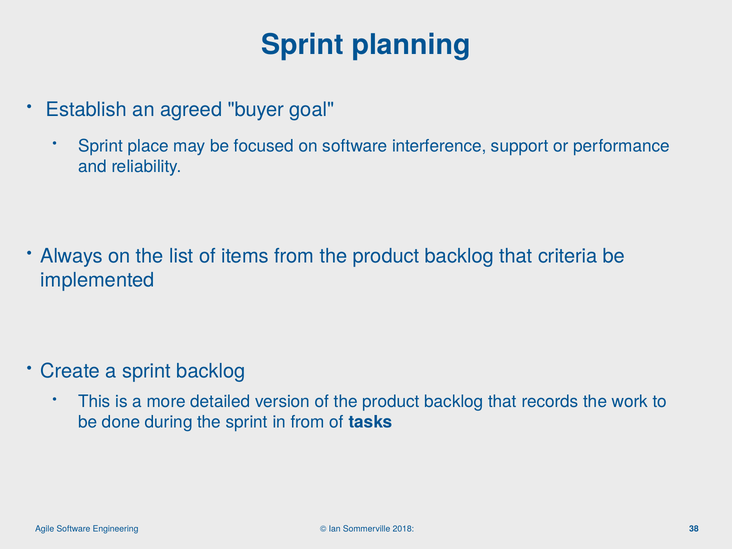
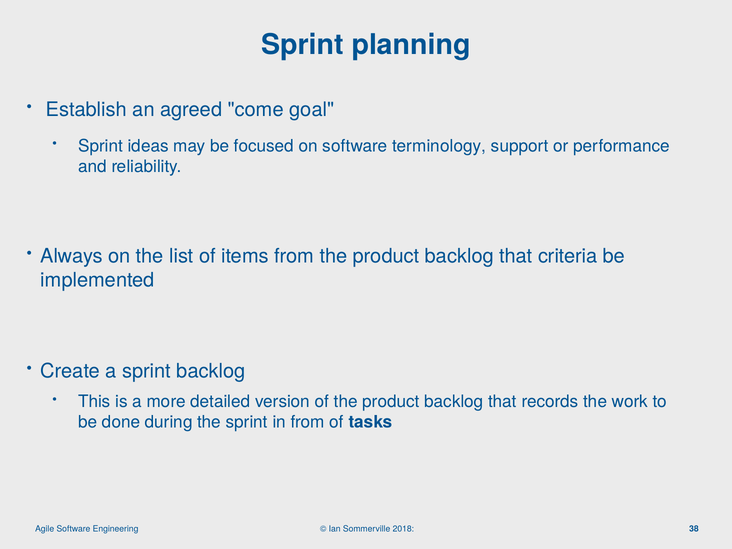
buyer: buyer -> come (256, 110)
place: place -> ideas (148, 146)
interference: interference -> terminology (439, 146)
